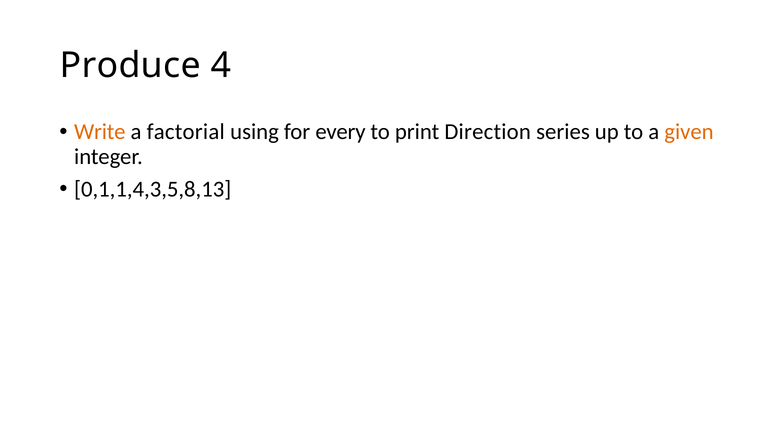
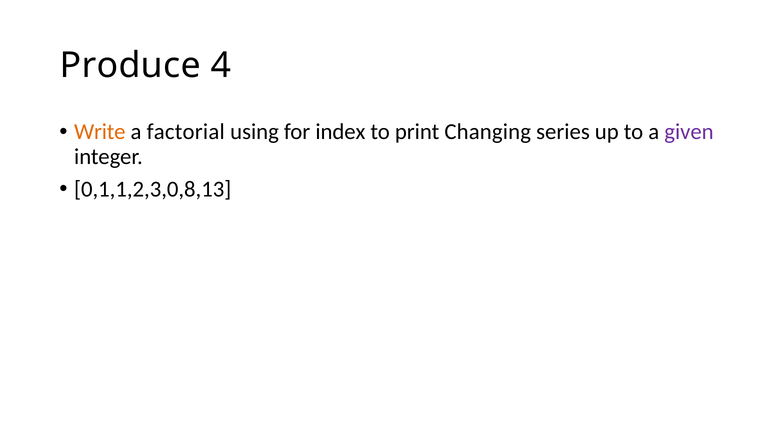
every: every -> index (340, 132)
Direction: Direction -> Changing (488, 132)
given colour: orange -> purple (689, 132)
0,1,1,4,3,5,8,13: 0,1,1,4,3,5,8,13 -> 0,1,1,2,3,0,8,13 (153, 189)
